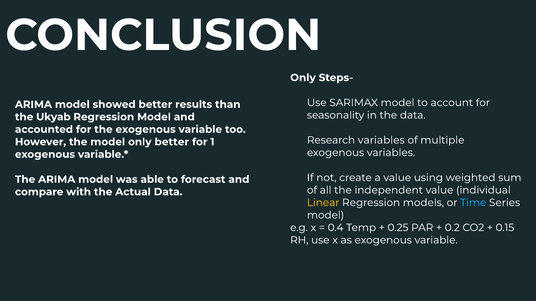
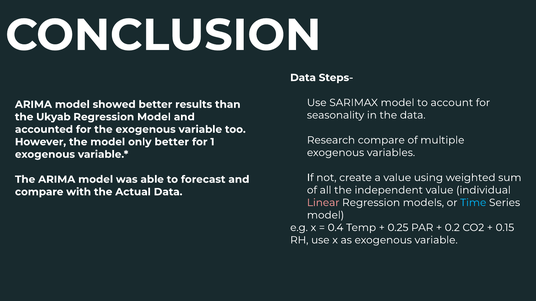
Only: Only -> Data (303, 78)
Research variables: variables -> compare (381, 140)
Linear colour: yellow -> pink (323, 203)
